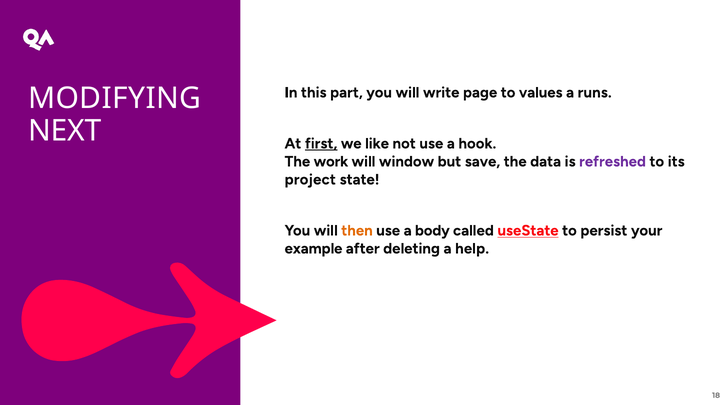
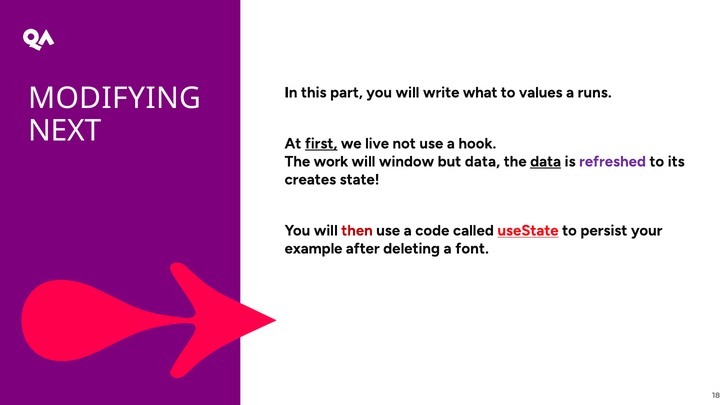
page: page -> what (480, 92)
like: like -> live (377, 143)
but save: save -> data (482, 161)
data underline: none -> present (546, 161)
project: project -> creates (310, 179)
then colour: orange -> red (357, 230)
body: body -> code (432, 230)
help: help -> font (472, 249)
